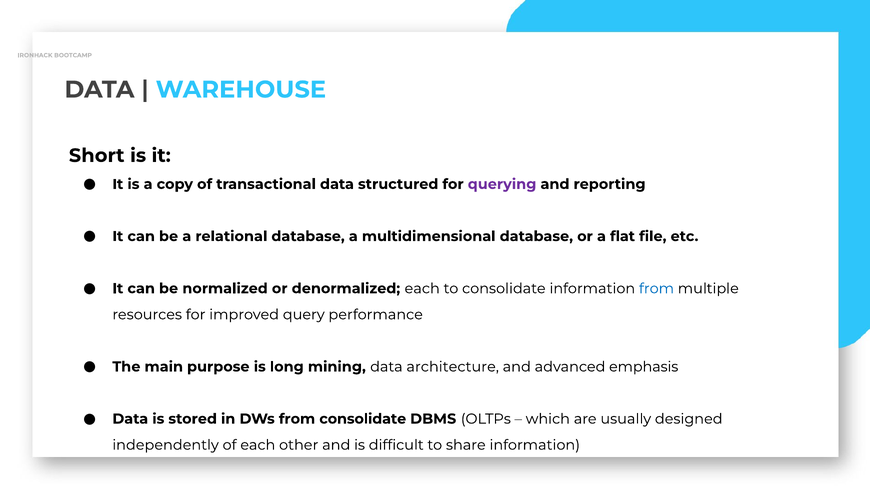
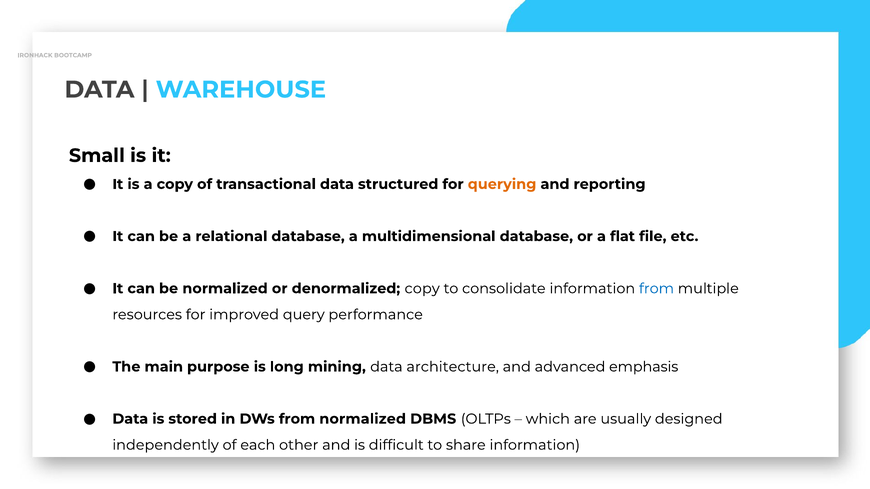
Short: Short -> Small (97, 156)
querying colour: purple -> orange (502, 184)
denormalized each: each -> copy (422, 289)
from consolidate: consolidate -> normalized (363, 419)
